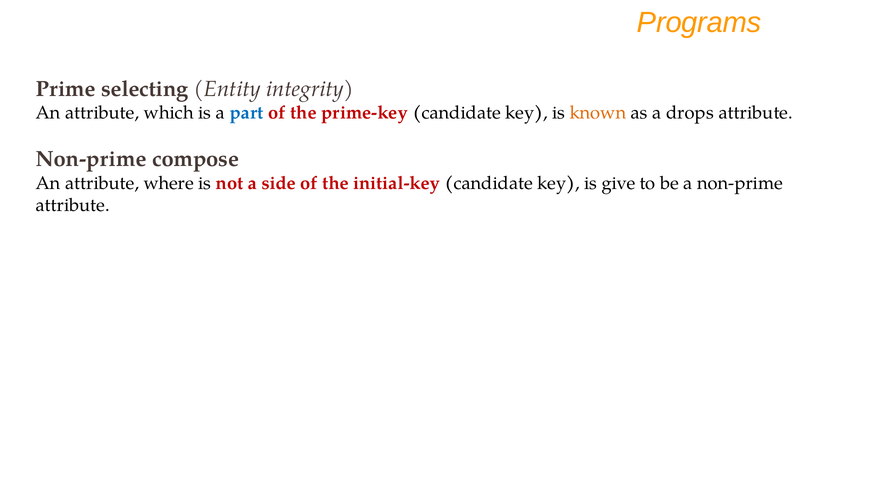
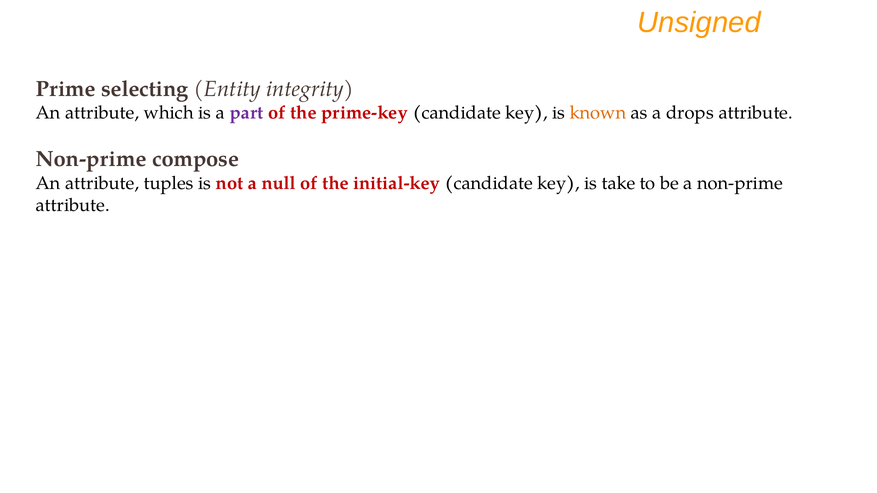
Programs: Programs -> Unsigned (699, 23)
part colour: blue -> purple (247, 113)
where: where -> tuples (169, 183)
side: side -> null (279, 183)
give: give -> take (619, 183)
